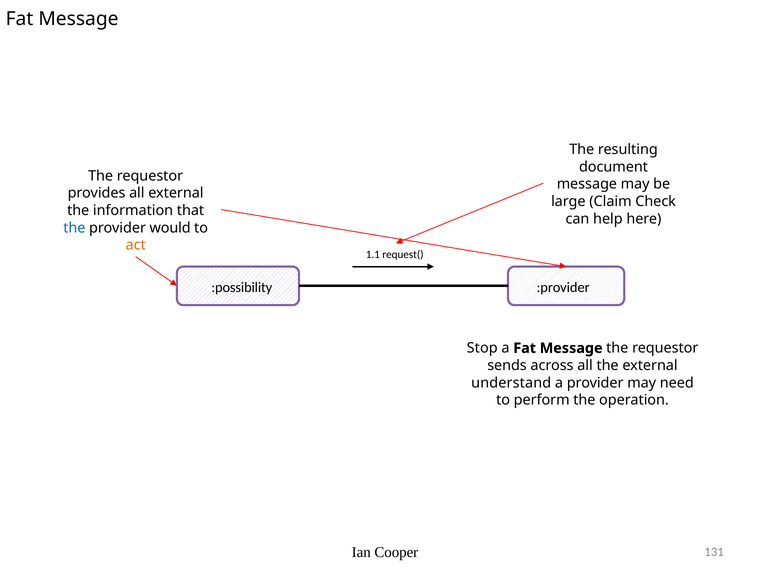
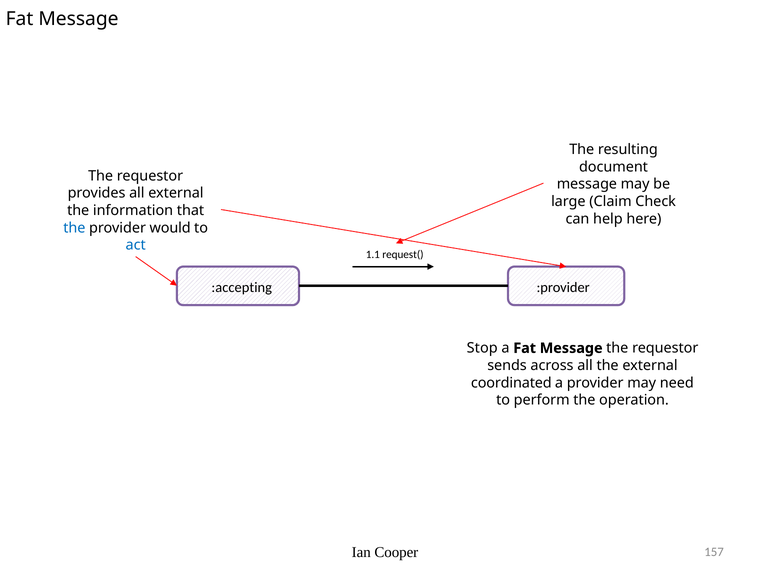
act colour: orange -> blue (136, 245)
:possibility: :possibility -> :accepting (242, 287)
understand: understand -> coordinated (511, 382)
131: 131 -> 157 (714, 551)
